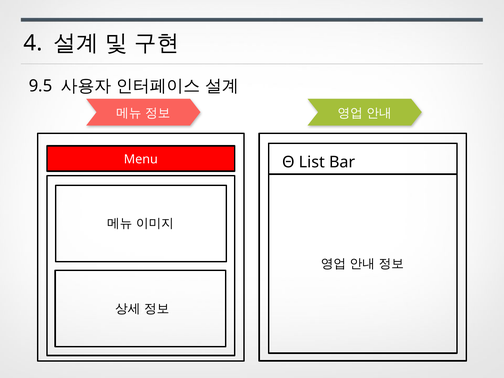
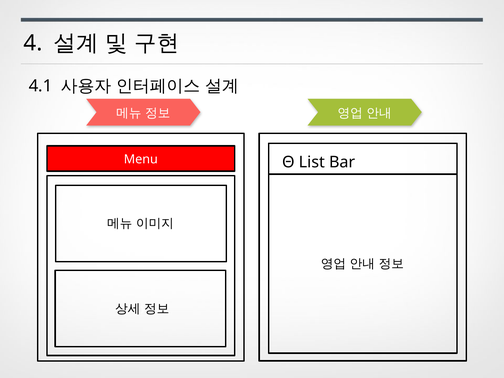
9.5: 9.5 -> 4.1 (41, 86)
